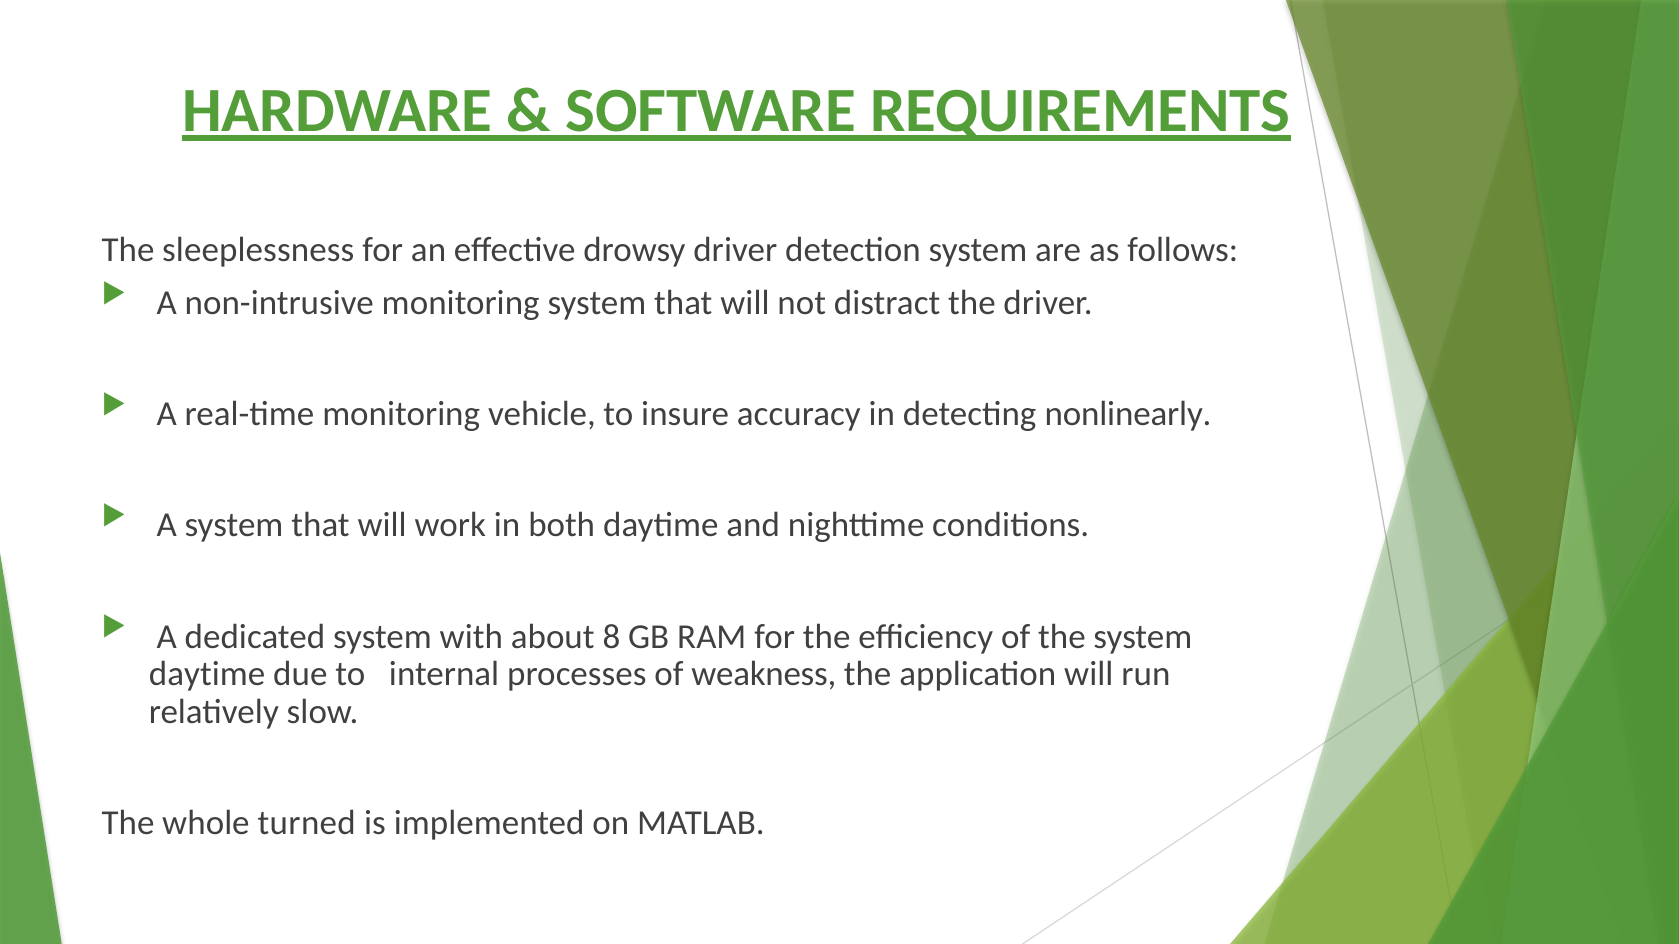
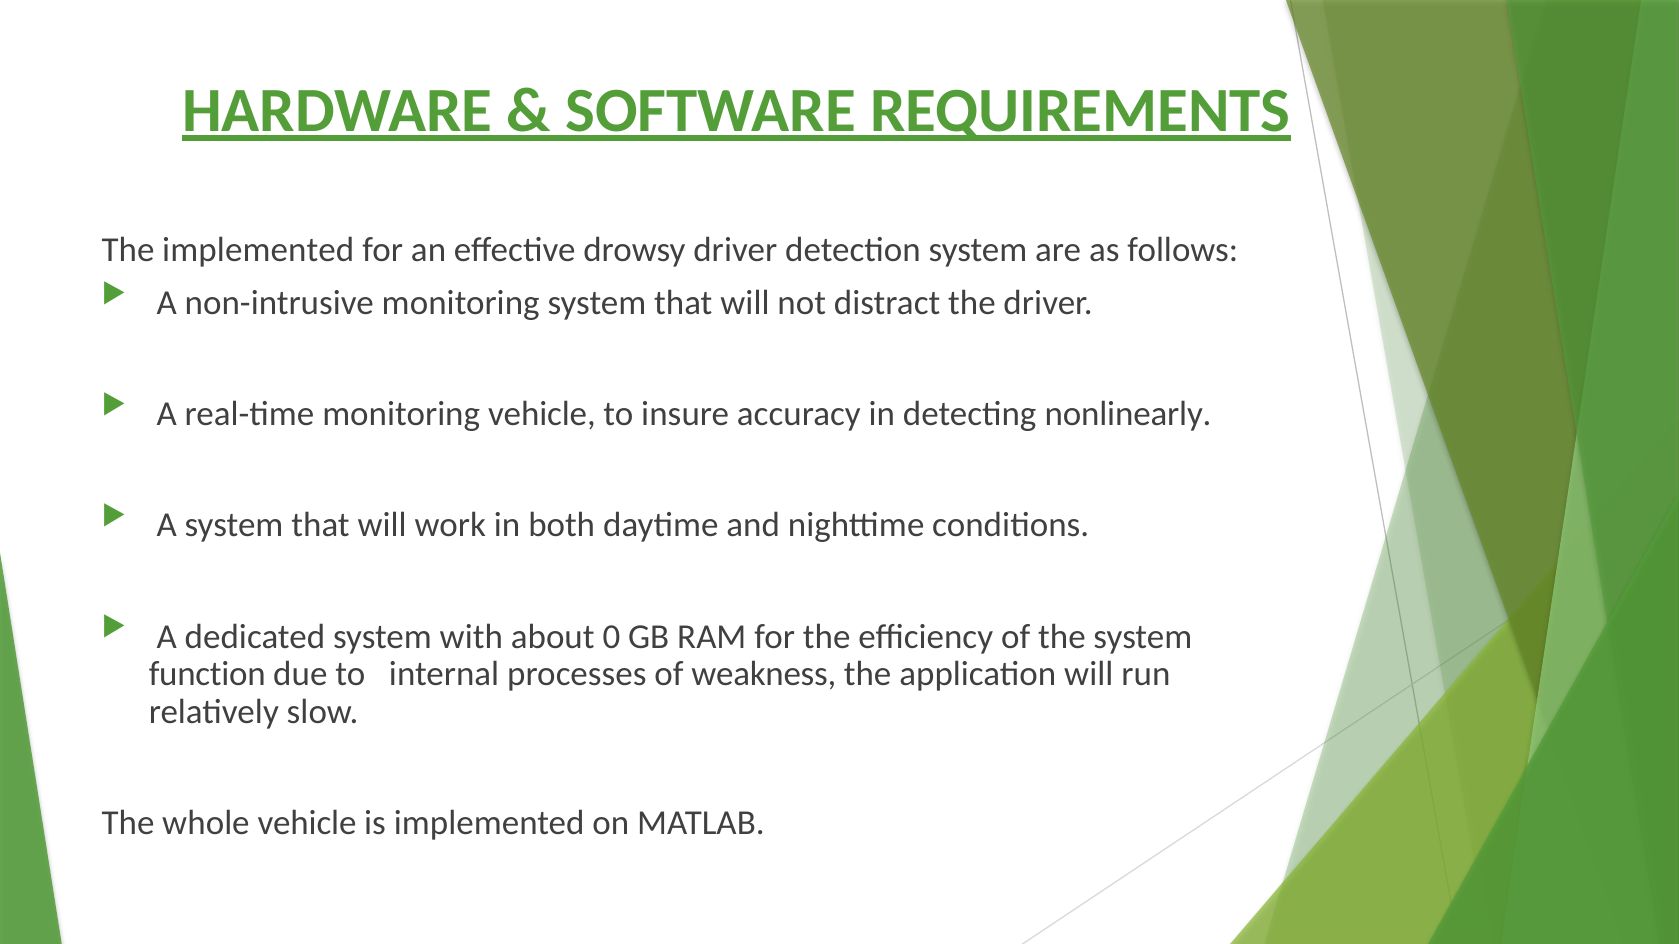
The sleeplessness: sleeplessness -> implemented (258, 250)
8: 8 -> 0 (611, 637)
daytime: daytime -> function (207, 675)
whole turned: turned -> vehicle (307, 824)
